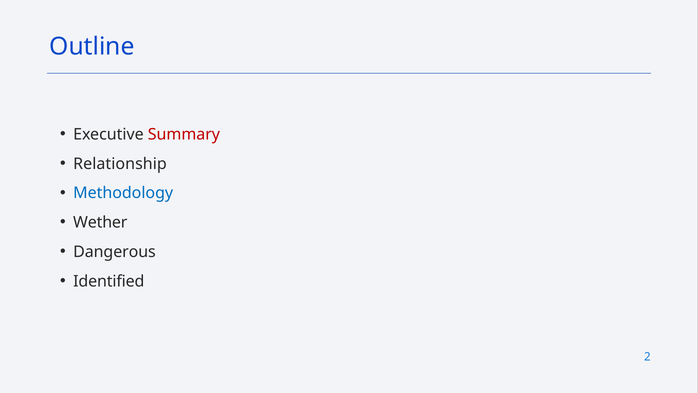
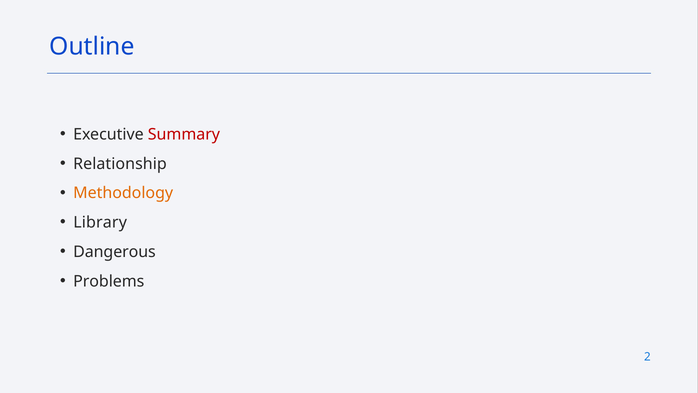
Methodology colour: blue -> orange (123, 193)
Wether: Wether -> Library (100, 222)
Identified: Identified -> Problems (109, 281)
